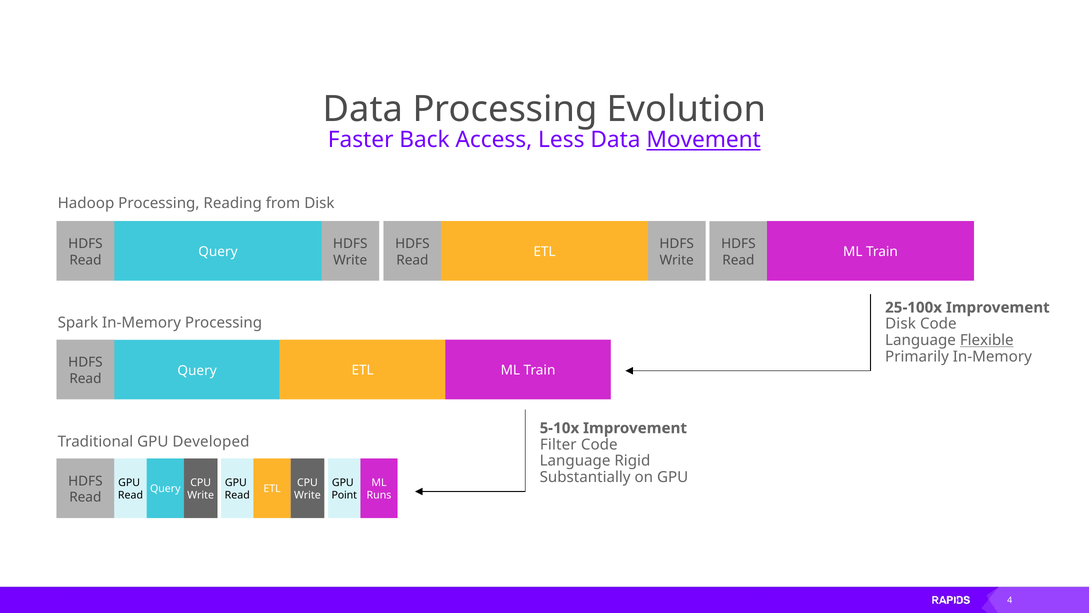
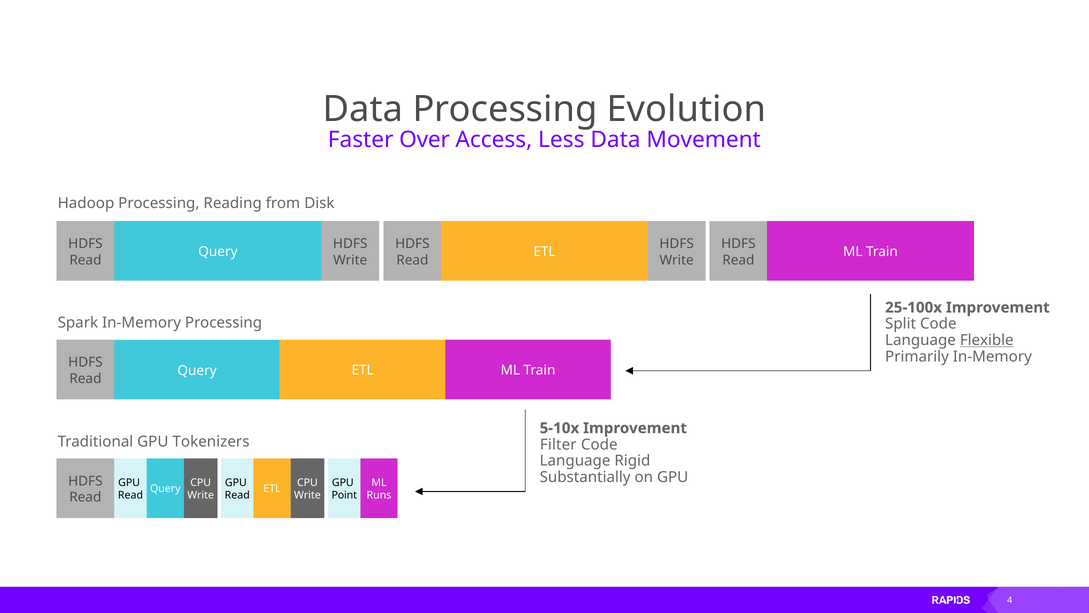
Back: Back -> Over (425, 140)
Movement underline: present -> none (704, 140)
Disk: Disk -> Split (901, 324)
Developed: Developed -> Tokenizers (211, 441)
